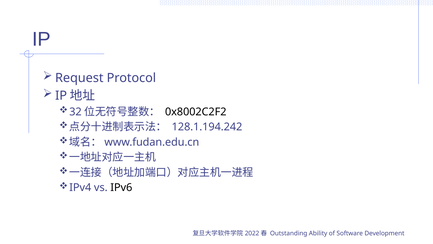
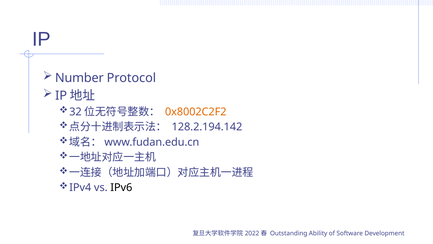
Request: Request -> Number (79, 78)
0x8002C2F2 colour: black -> orange (196, 112)
128.1.194.242: 128.1.194.242 -> 128.2.194.142 (207, 127)
